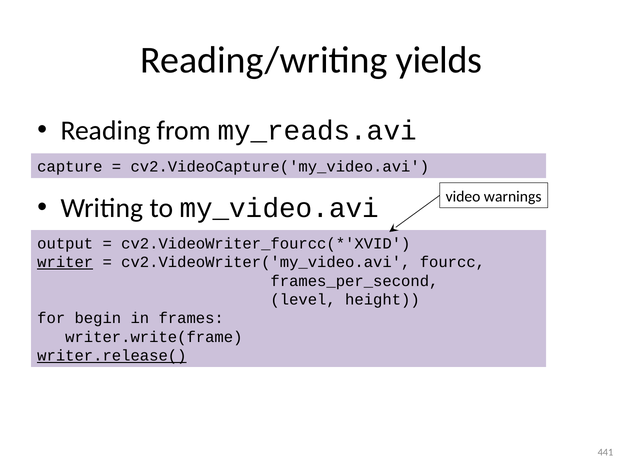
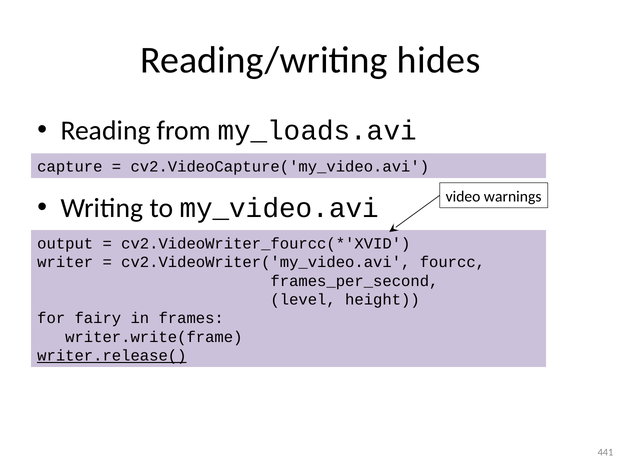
yields: yields -> hides (439, 60)
my_reads.avi: my_reads.avi -> my_loads.avi (317, 130)
writer underline: present -> none (65, 262)
begin: begin -> fairy (98, 318)
